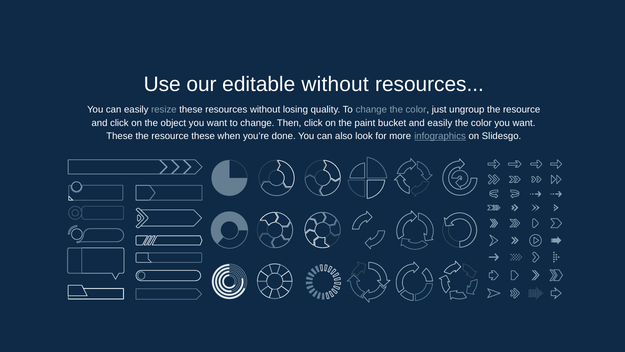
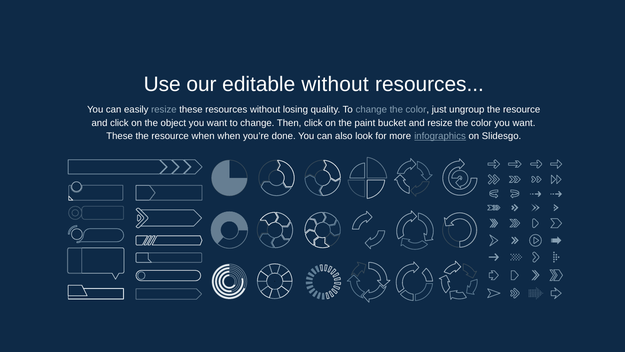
and easily: easily -> resize (440, 123)
resource these: these -> when (203, 136)
